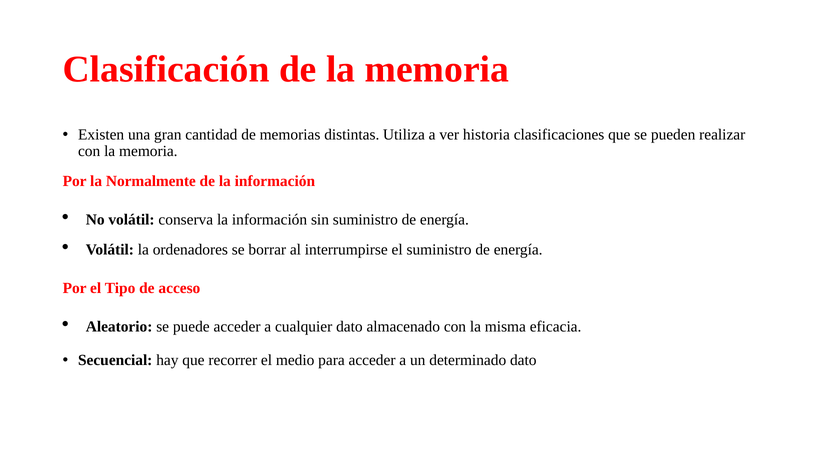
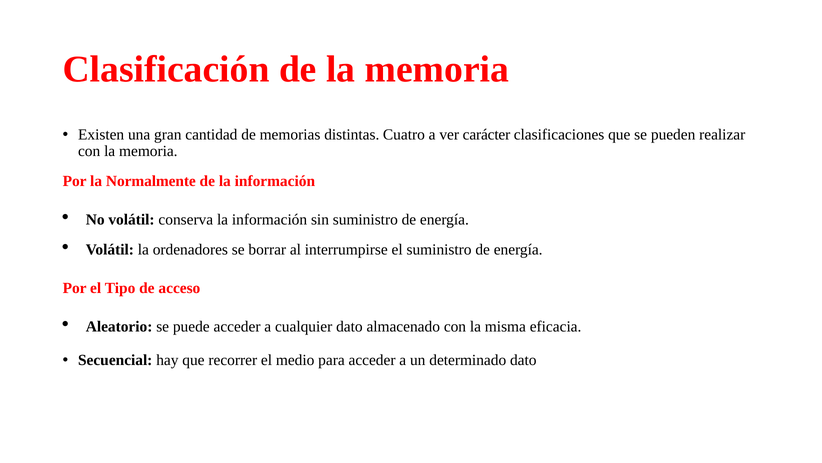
Utiliza: Utiliza -> Cuatro (404, 134)
historia: historia -> carácter (487, 134)
